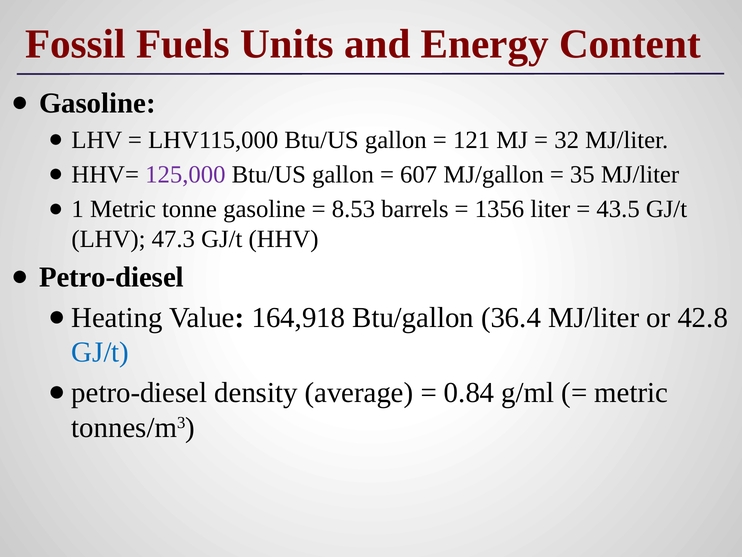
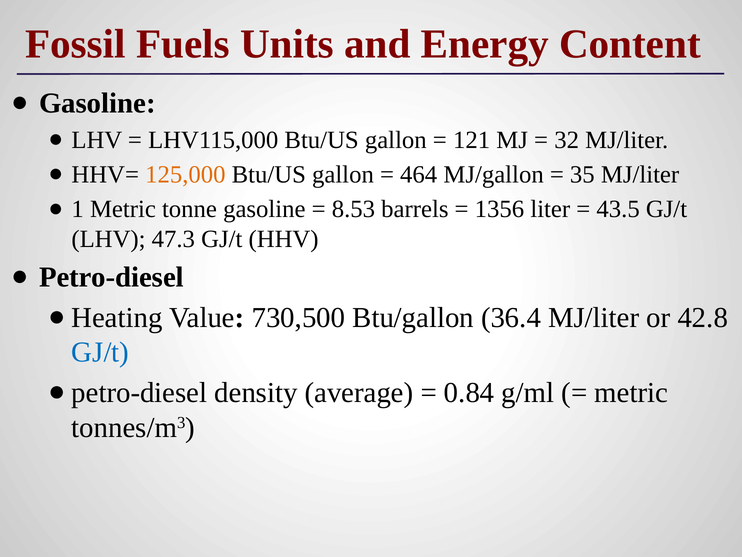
125,000 colour: purple -> orange (185, 174)
607: 607 -> 464 (419, 174)
164,918: 164,918 -> 730,500 (298, 317)
